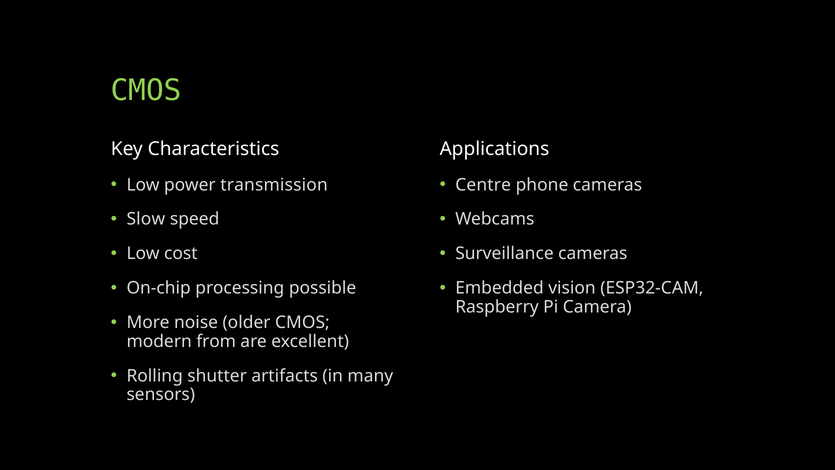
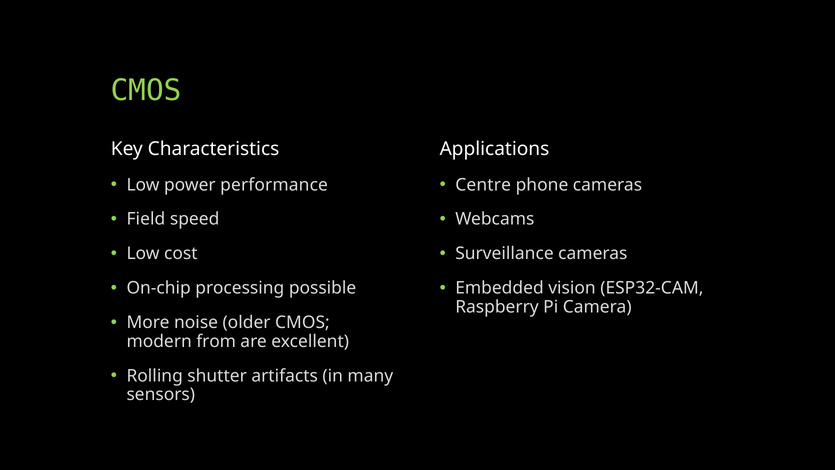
transmission: transmission -> performance (274, 185)
Slow: Slow -> Field (146, 219)
